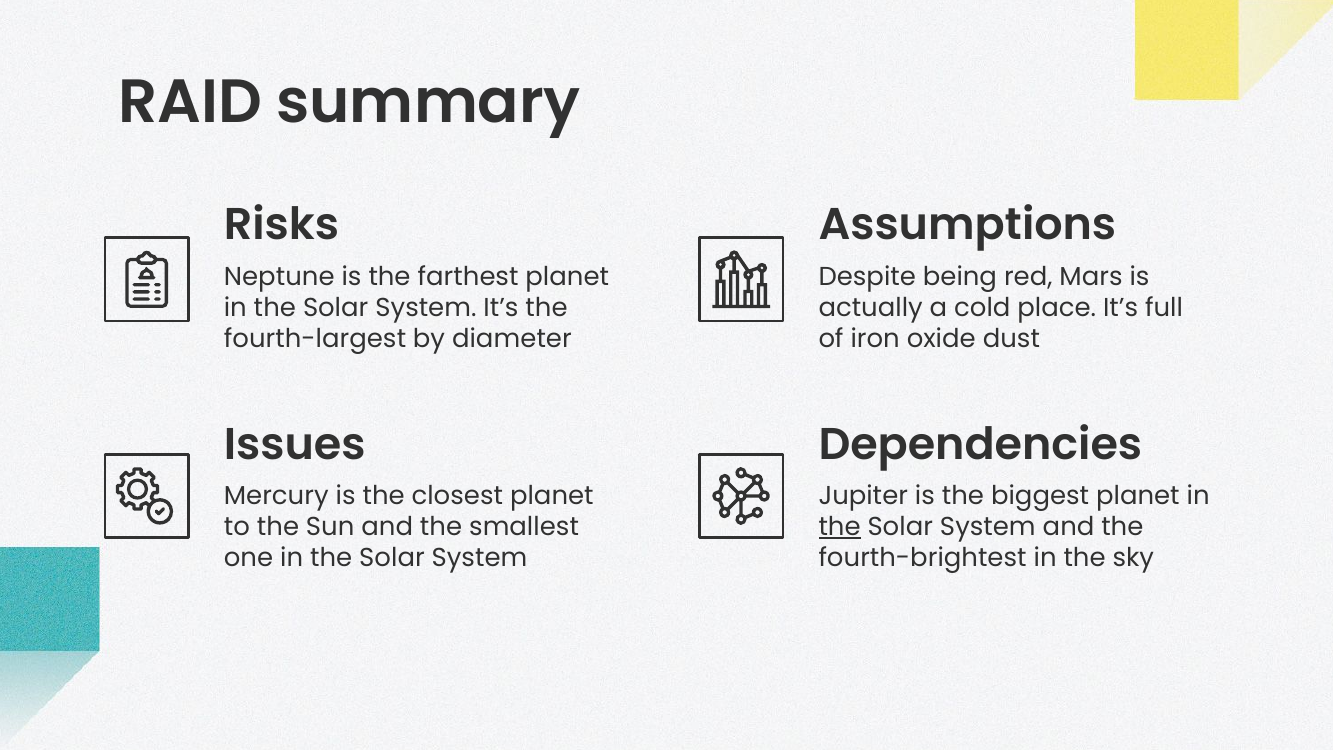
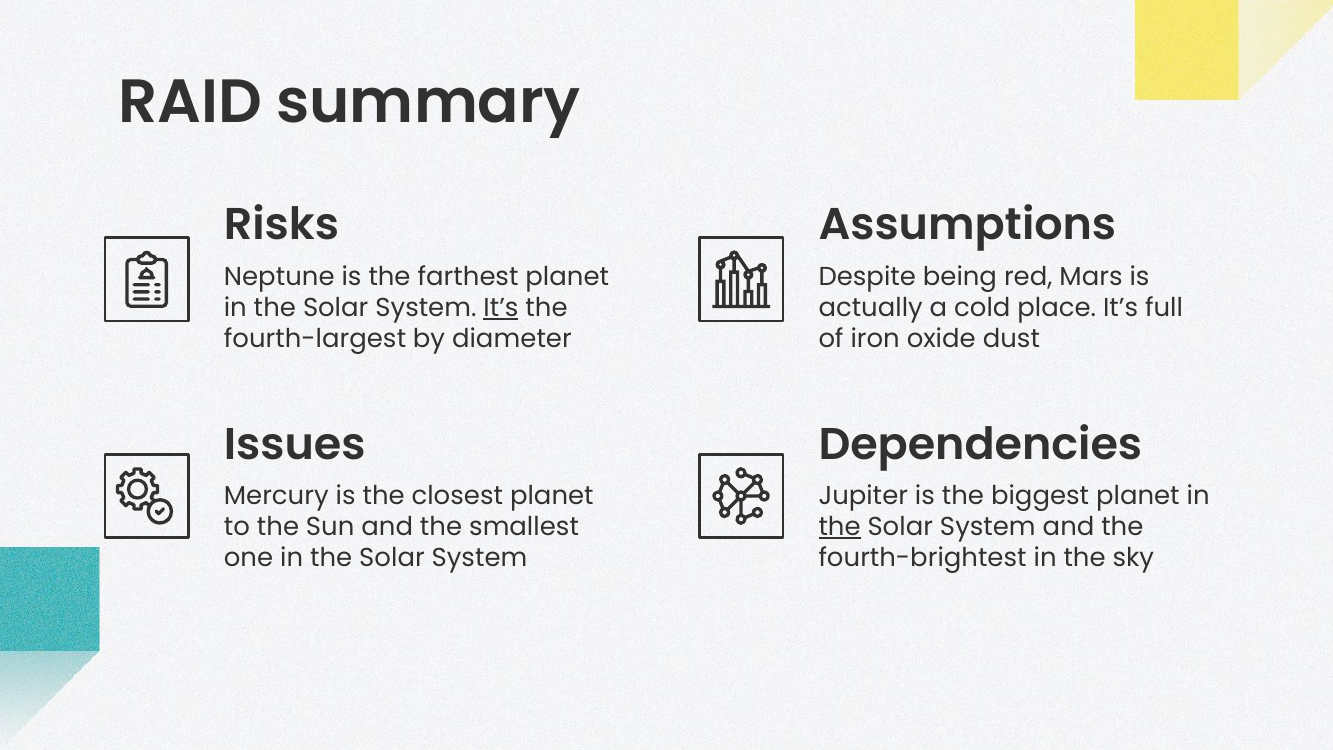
It’s underline: none -> present (501, 308)
